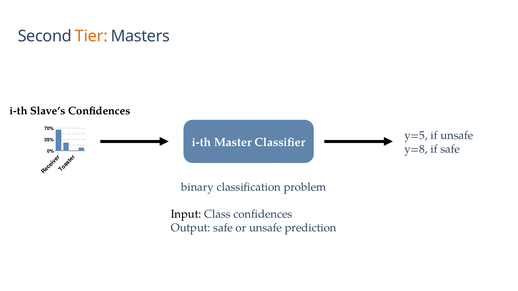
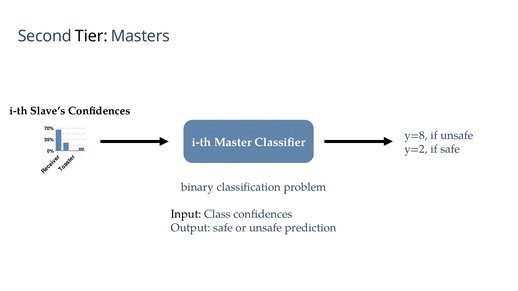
Tier colour: orange -> black (91, 36)
y=5: y=5 -> y=8 (416, 136)
y=8: y=8 -> y=2 (416, 149)
